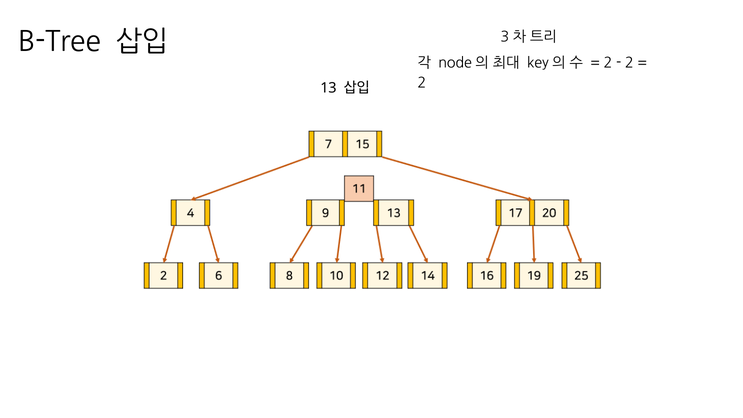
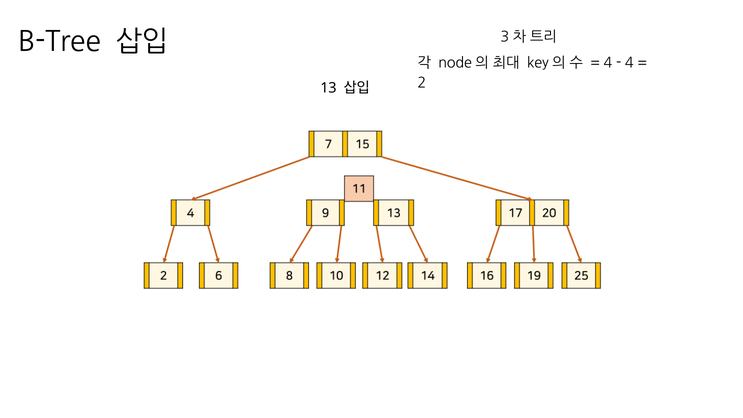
2: 2 -> 4 (608, 63)
2: 2 -> 4 (629, 63)
